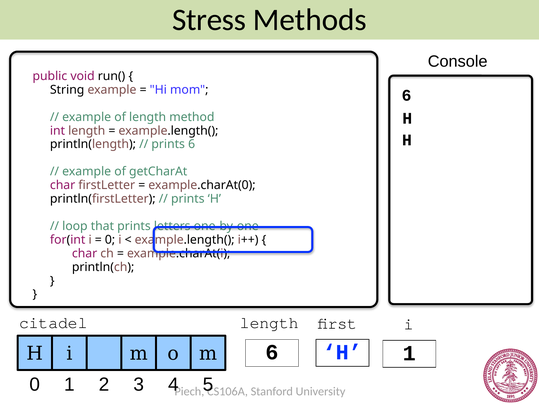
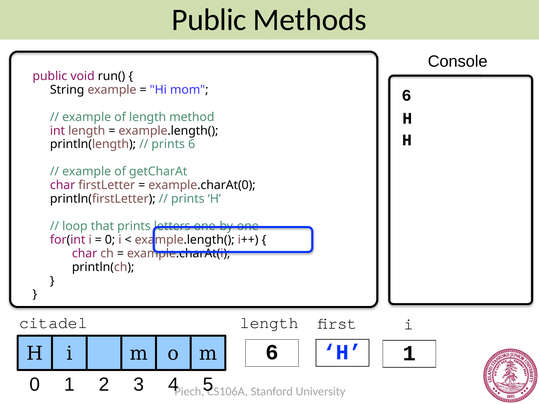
Stress: Stress -> Public (209, 20)
